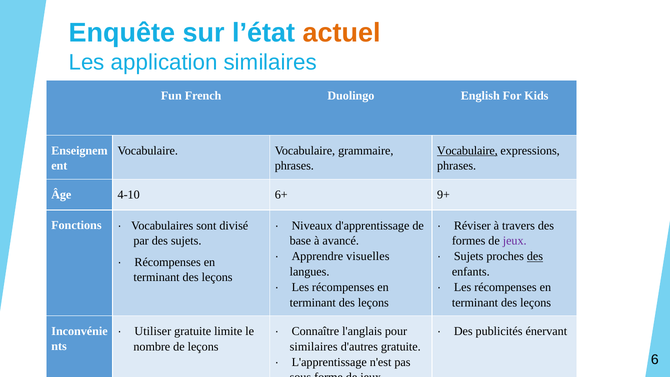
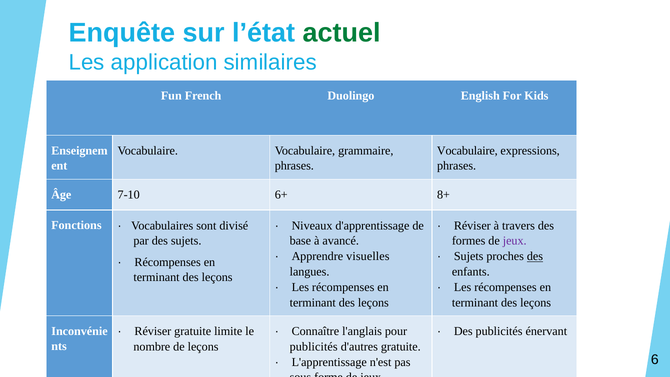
actuel colour: orange -> green (342, 33)
Vocabulaire underline: present -> none (467, 151)
4-10: 4-10 -> 7-10 (129, 194)
9+: 9+ -> 8+ (443, 194)
Utiliser: Utiliser -> Réviser (153, 331)
similaires: similaires -> publicités (314, 347)
